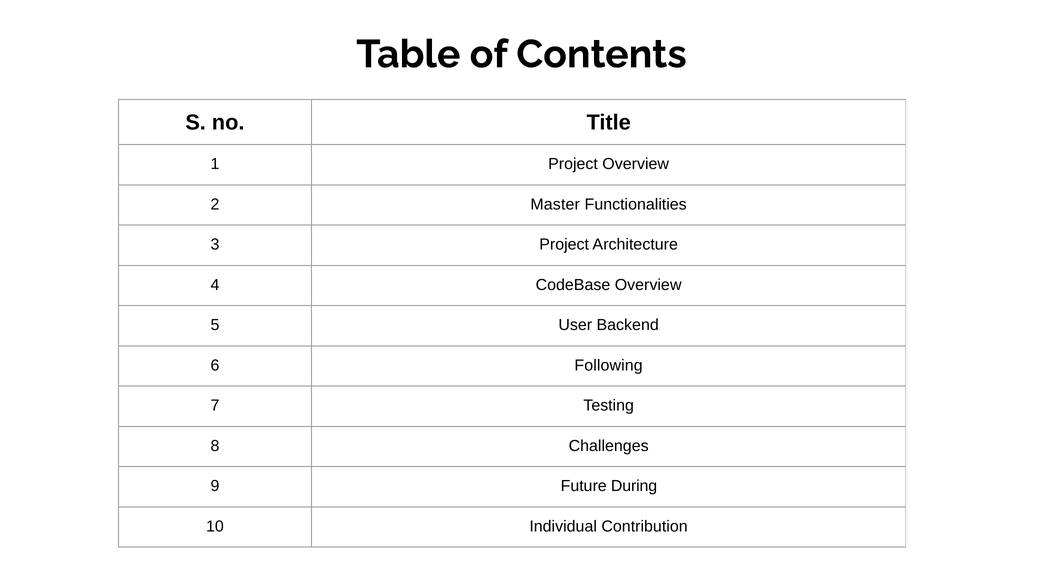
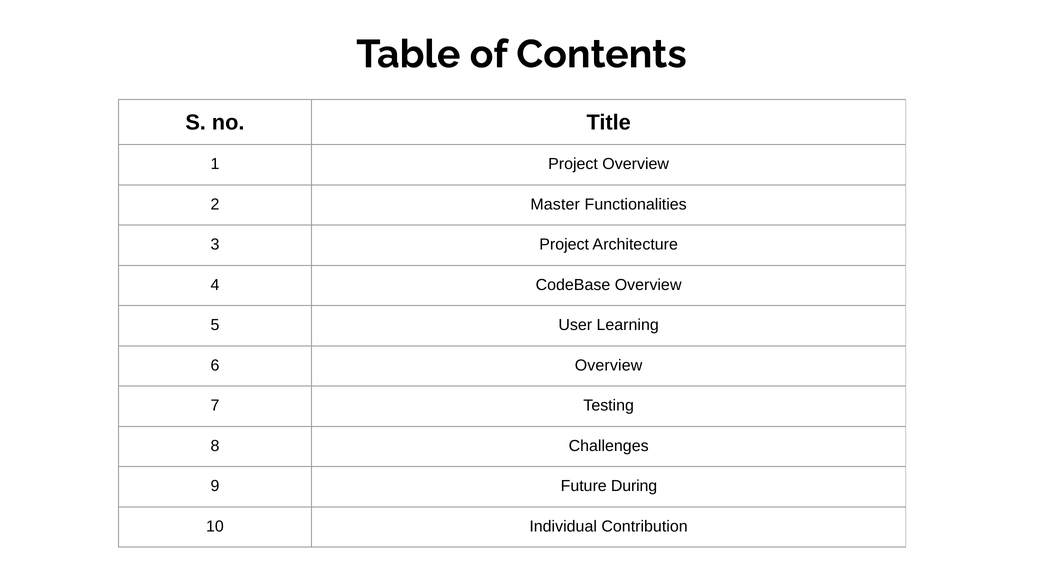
Backend: Backend -> Learning (628, 325)
6 Following: Following -> Overview (609, 365)
